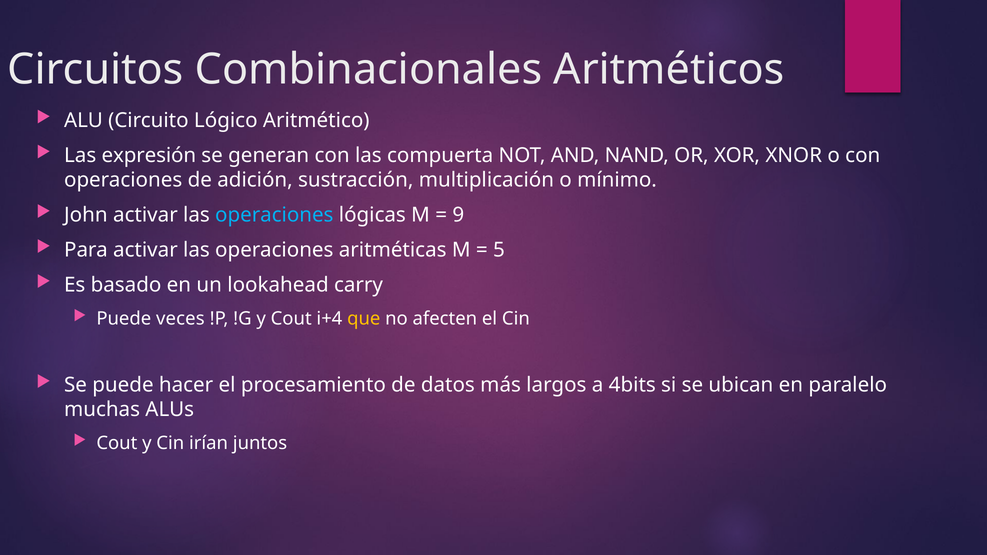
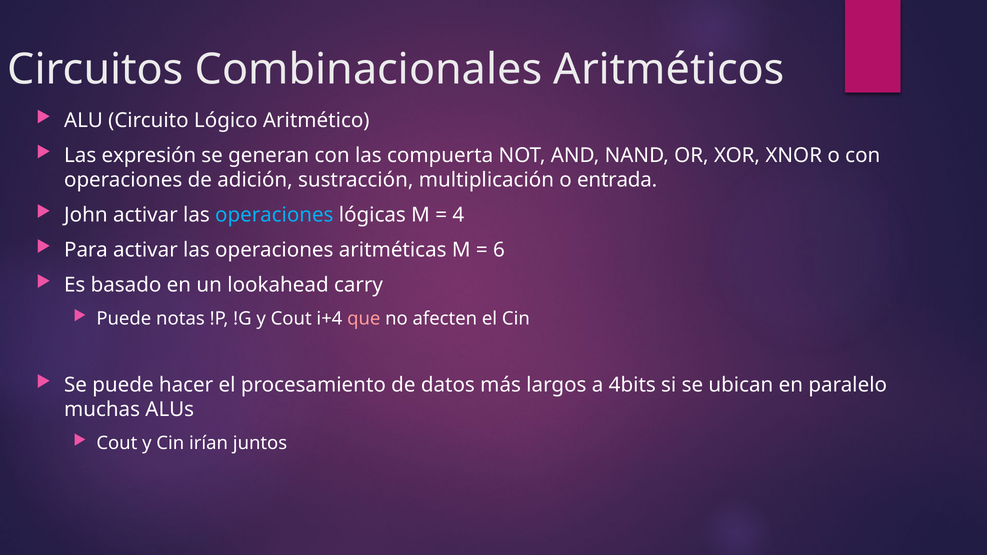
mínimo: mínimo -> entrada (617, 180)
9: 9 -> 4 (458, 215)
5: 5 -> 6 (499, 250)
veces: veces -> notas (180, 319)
que colour: yellow -> pink (364, 319)
